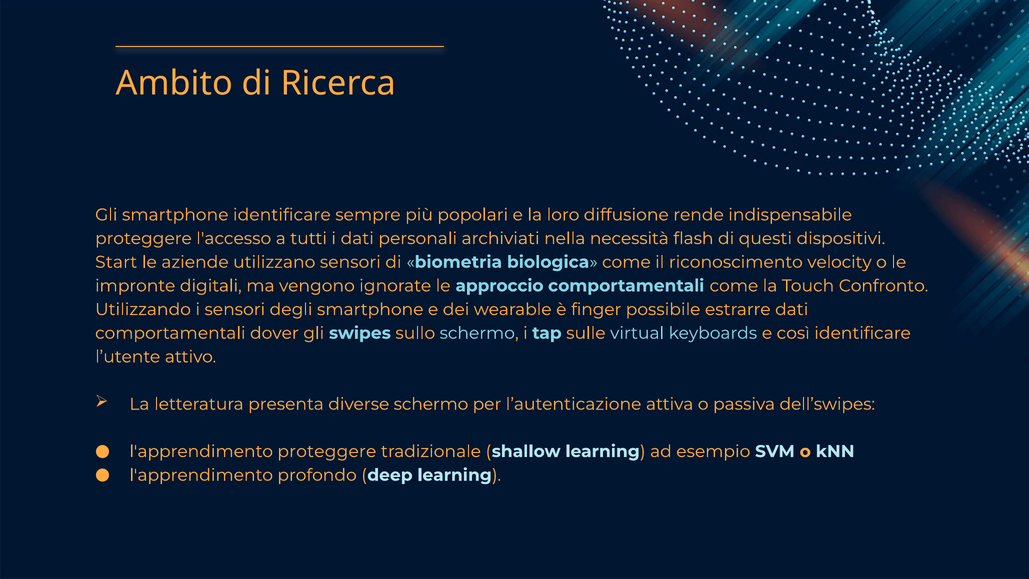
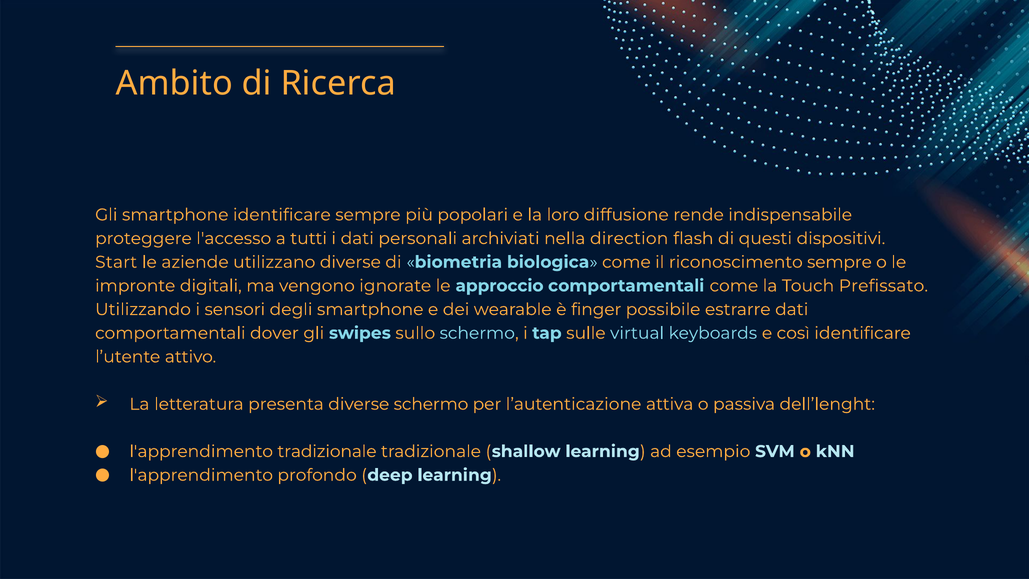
necessità: necessità -> direction (629, 238)
utilizzano sensori: sensori -> diverse (350, 262)
riconoscimento velocity: velocity -> sempre (839, 262)
Confronto: Confronto -> Prefissato (883, 286)
dell’swipes: dell’swipes -> dell’lenght (827, 404)
l'apprendimento proteggere: proteggere -> tradizionale (327, 451)
